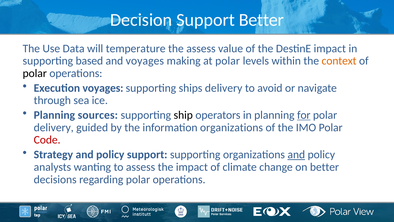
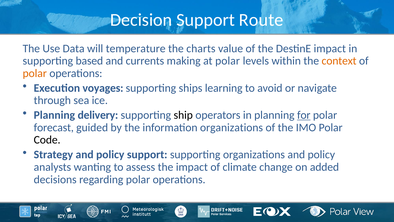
Support Better: Better -> Route (261, 20)
the assess: assess -> charts (201, 48)
and voyages: voyages -> currents (145, 61)
polar colour: black -> orange (35, 73)
ships delivery: delivery -> learning (224, 88)
sources: sources -> delivery (98, 115)
delivery: delivery -> forecast (54, 127)
Code colour: red -> black (47, 140)
and underline: present -> none (296, 154)
on better: better -> added (324, 167)
